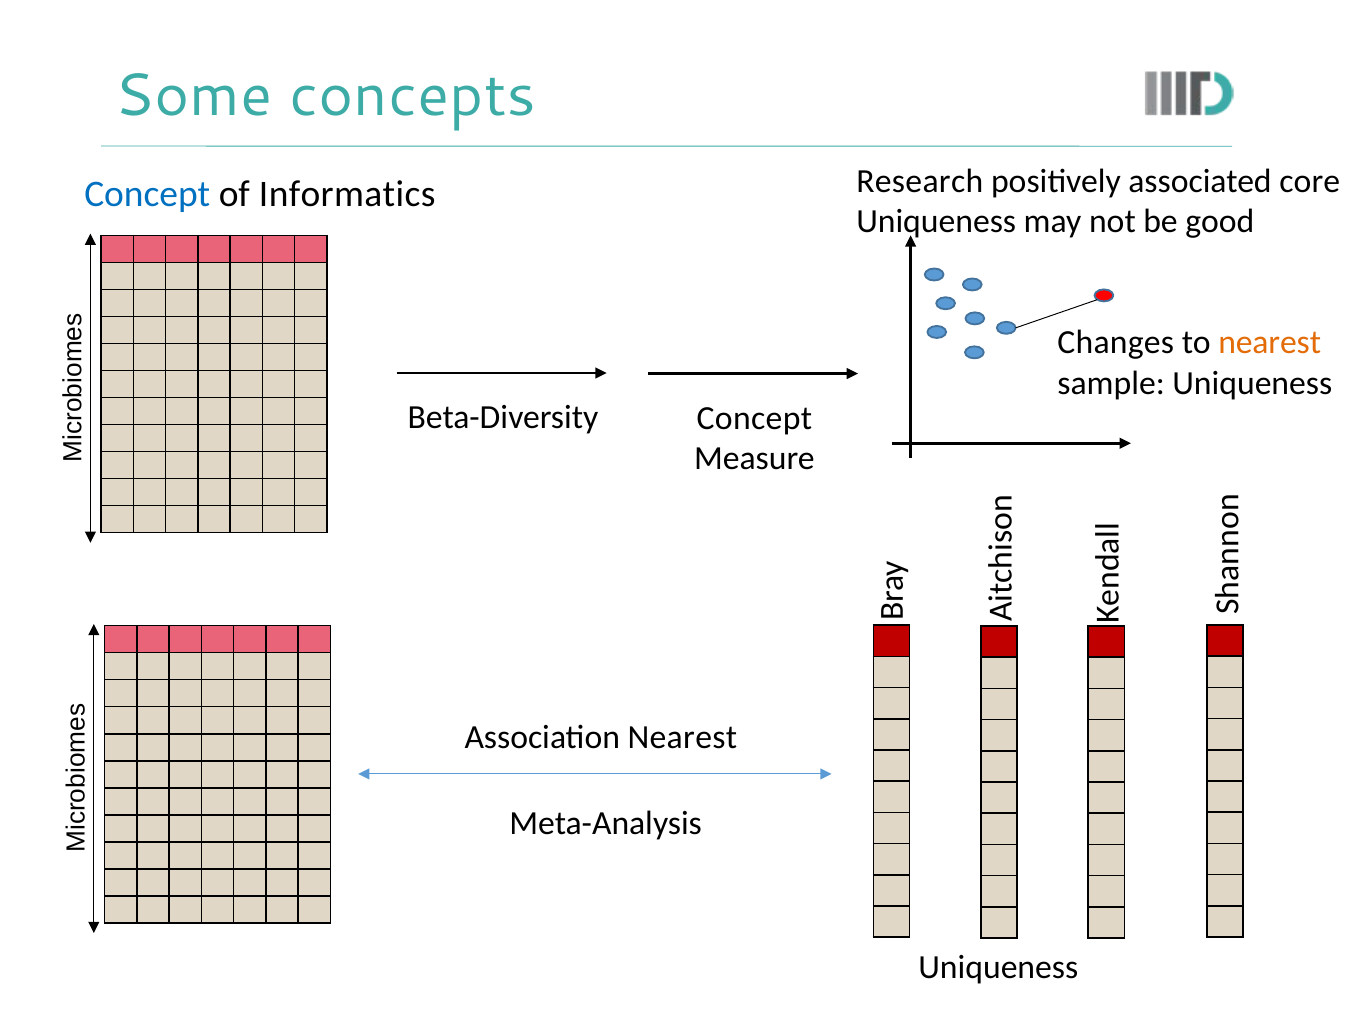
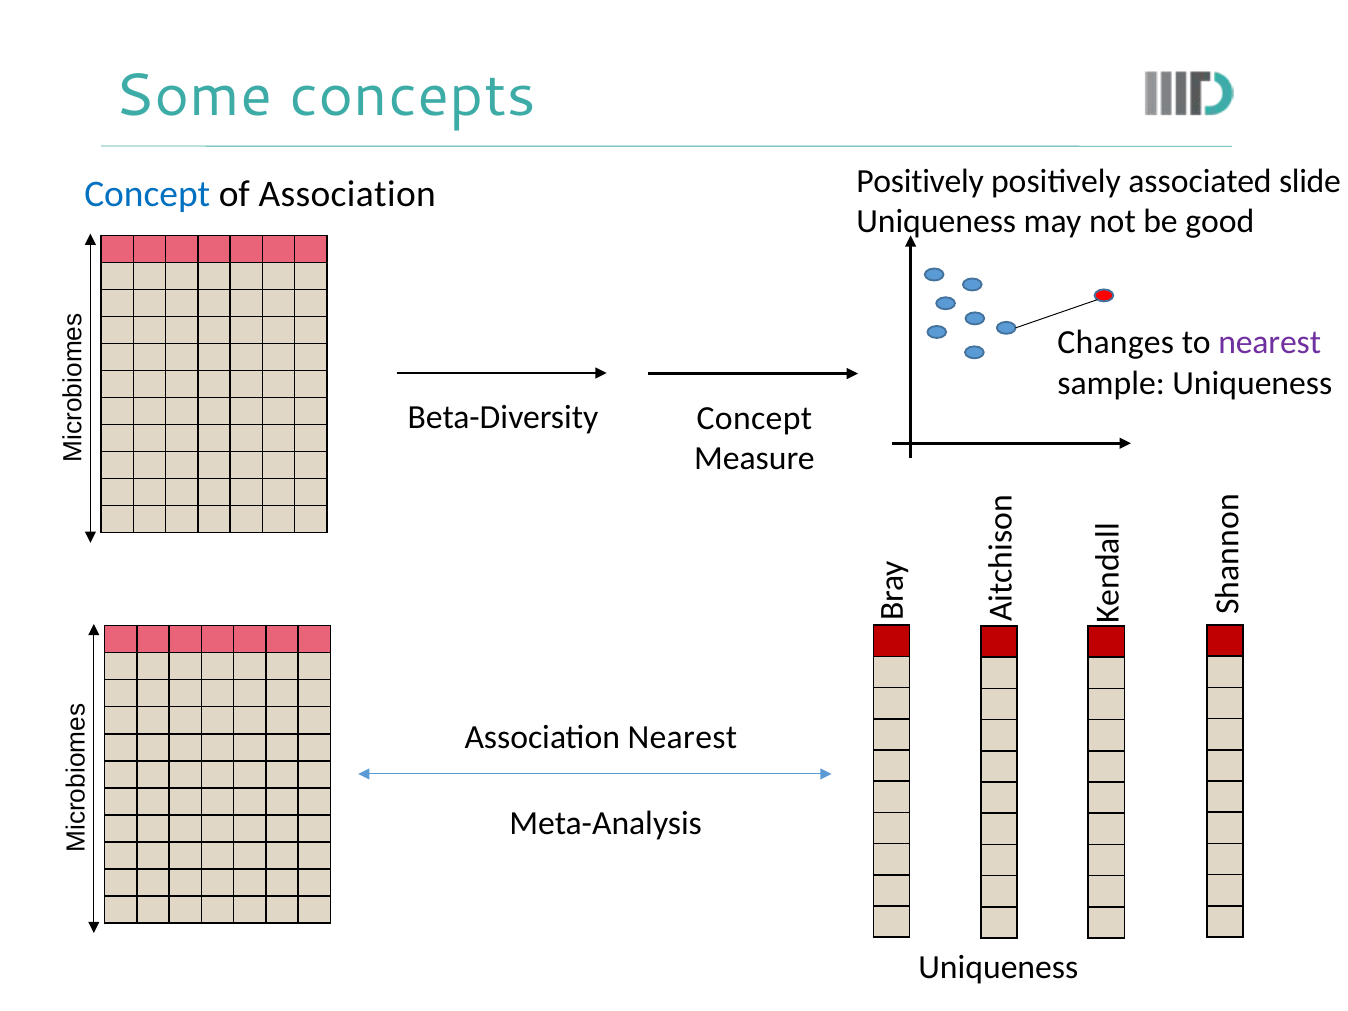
Research: Research -> Positively (920, 181)
core: core -> slide (1310, 181)
of Informatics: Informatics -> Association (347, 194)
nearest colour: orange -> purple (1270, 343)
